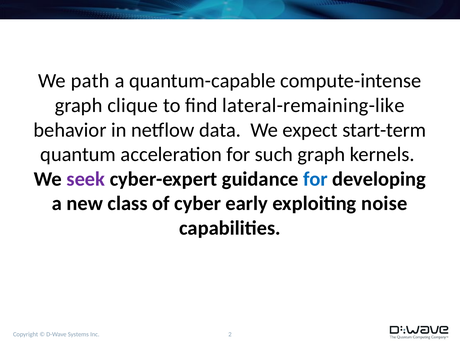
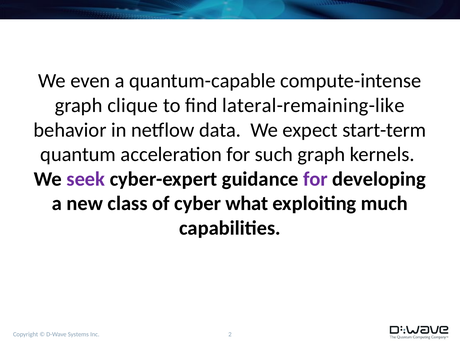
path: path -> even (90, 81)
for colour: blue -> purple (315, 179)
early: early -> what (247, 204)
noise: noise -> much (384, 204)
